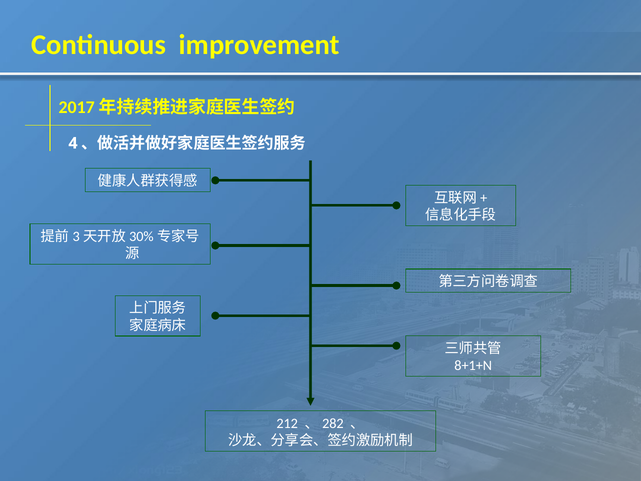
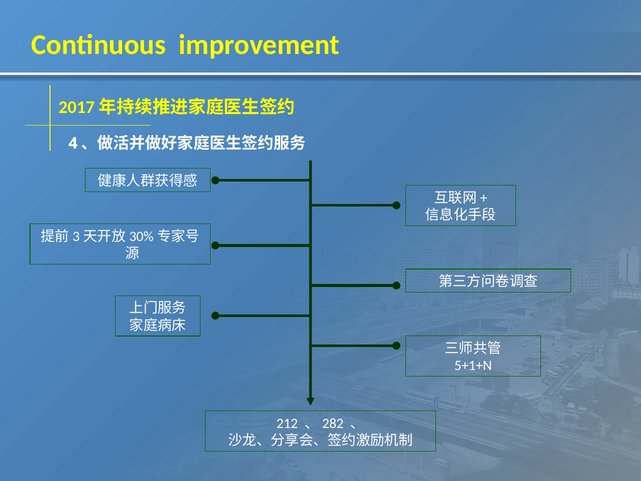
8+1+N: 8+1+N -> 5+1+N (473, 365)
